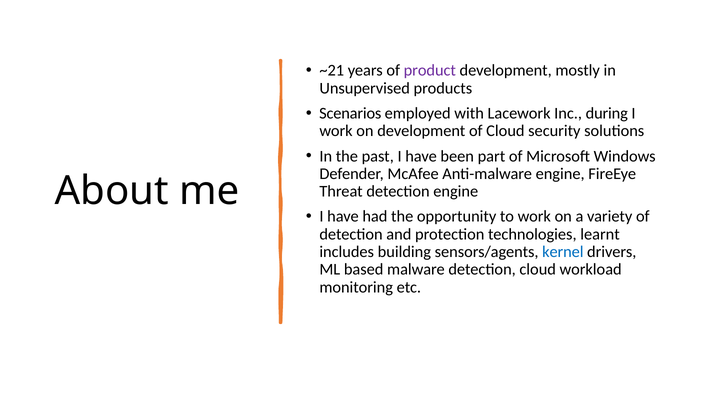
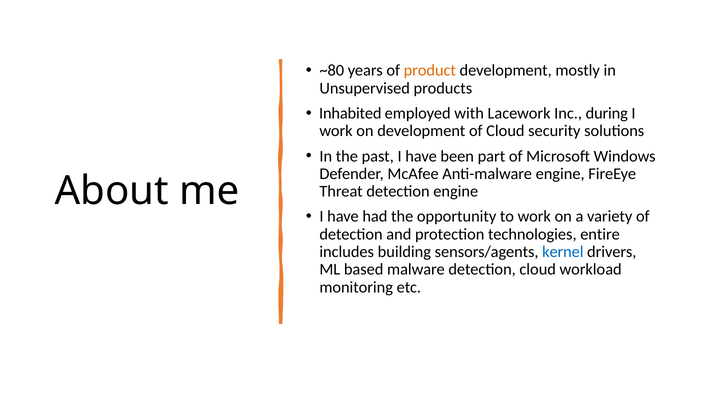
~21: ~21 -> ~80 (332, 71)
product colour: purple -> orange (430, 71)
Scenarios: Scenarios -> Inhabited (350, 113)
learnt: learnt -> entire (600, 234)
